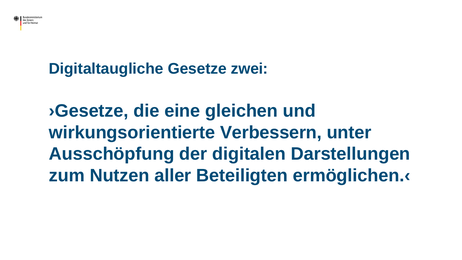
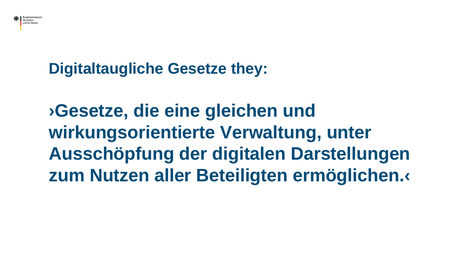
zwei: zwei -> they (249, 69)
Verbessern: Verbessern -> Verwaltung (271, 132)
